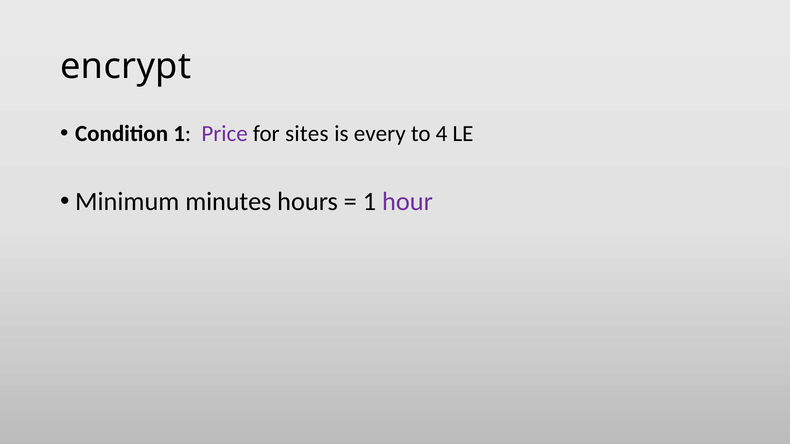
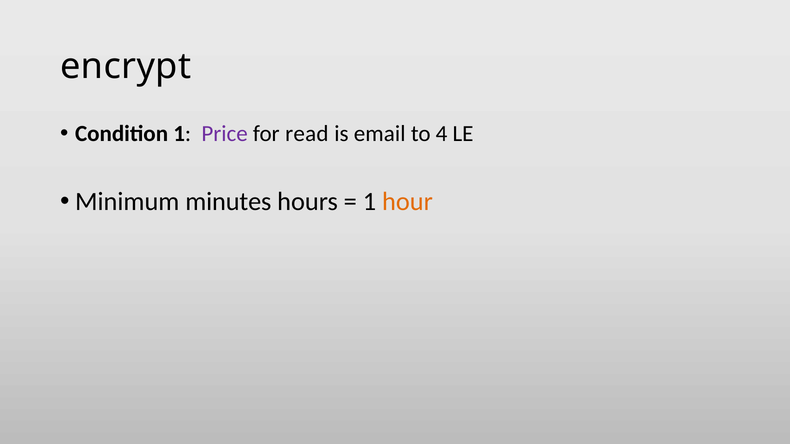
sites: sites -> read (307, 134)
every: every -> email (380, 134)
hour colour: purple -> orange (408, 202)
